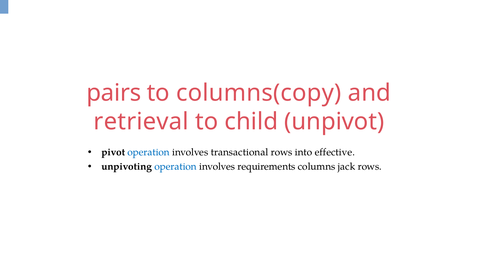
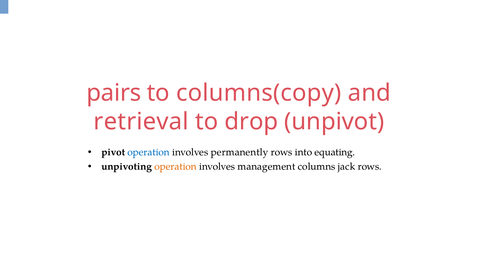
child: child -> drop (251, 122)
transactional: transactional -> permanently (240, 152)
effective: effective -> equating (335, 152)
operation colour: blue -> orange (176, 167)
requirements: requirements -> management (266, 167)
